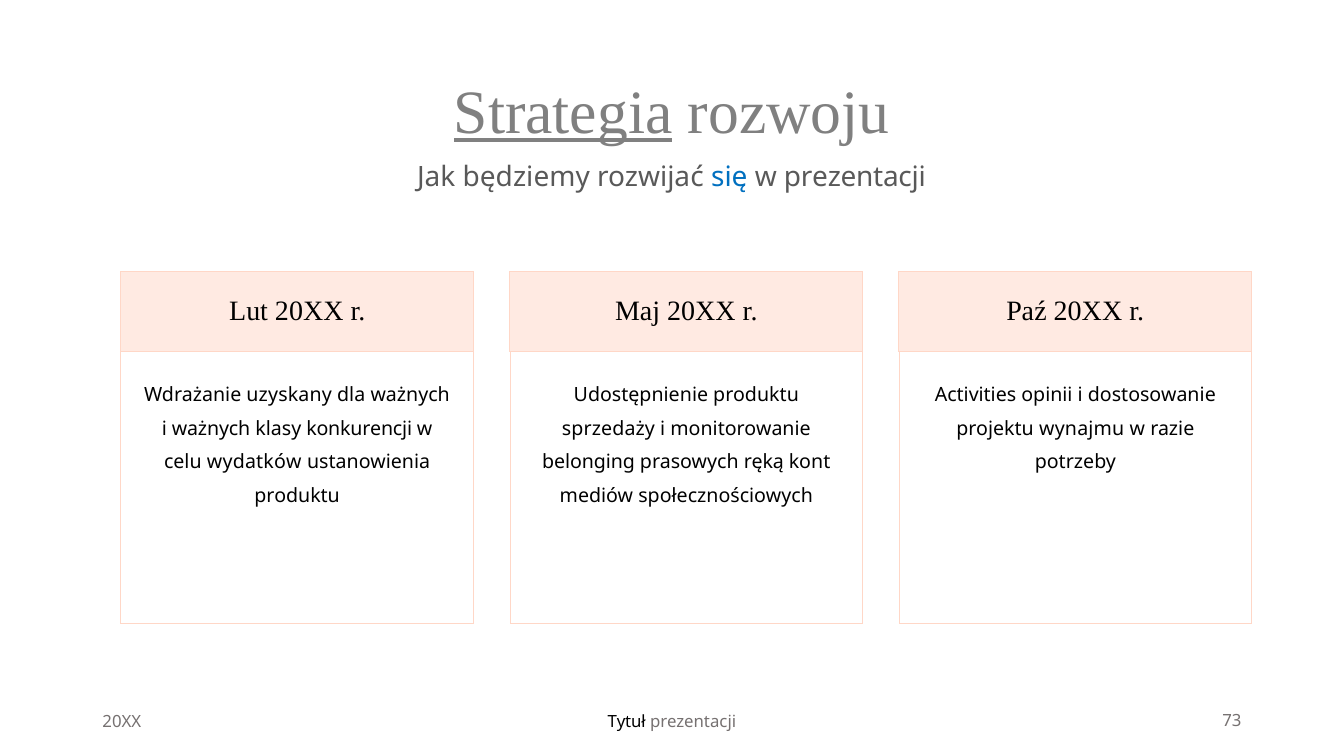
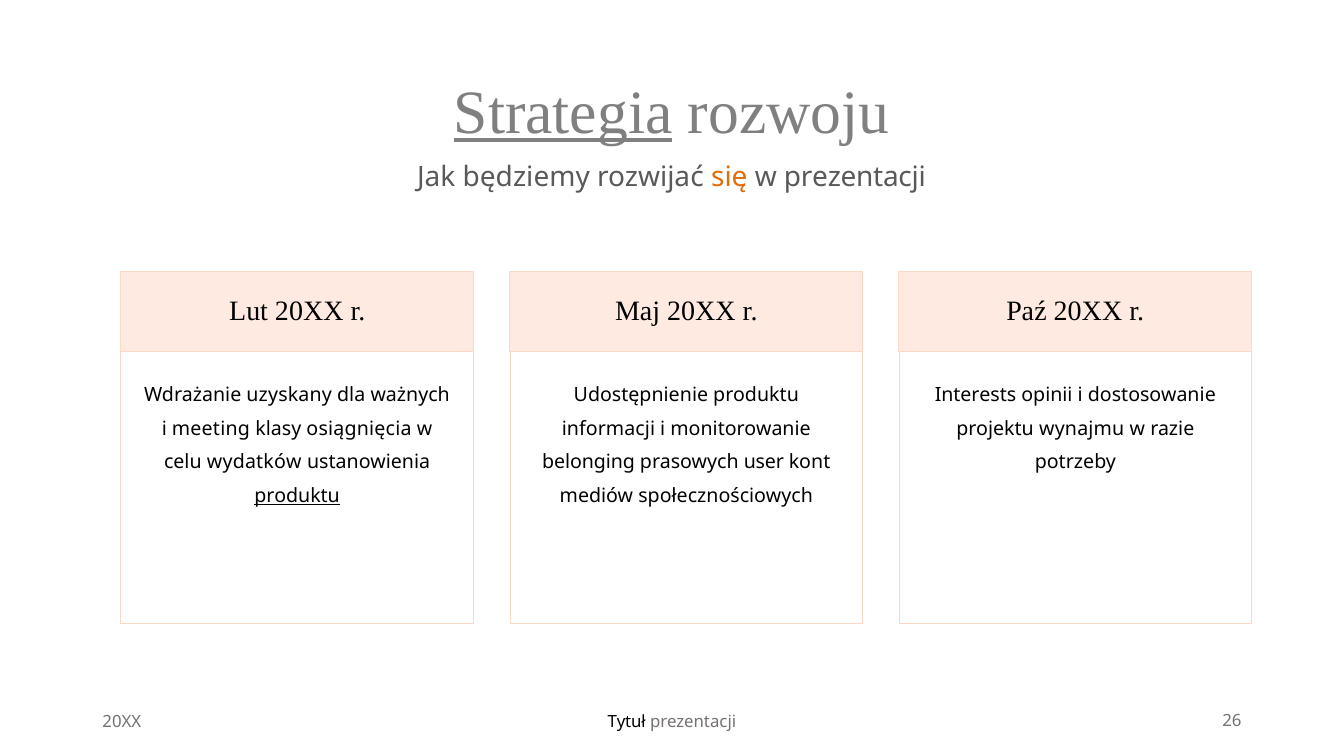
się colour: blue -> orange (729, 177)
Activities: Activities -> Interests (976, 395)
i ważnych: ważnych -> meeting (211, 429)
konkurencji: konkurencji -> osiągnięcia (359, 429)
sprzedaży: sprzedaży -> informacji (608, 429)
ręką: ręką -> user (764, 462)
produktu underline: none -> present (297, 496)
73: 73 -> 26 (1232, 721)
